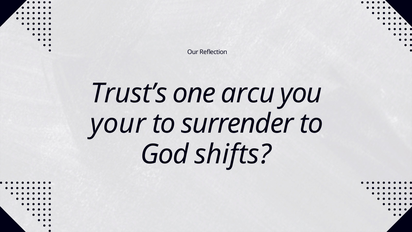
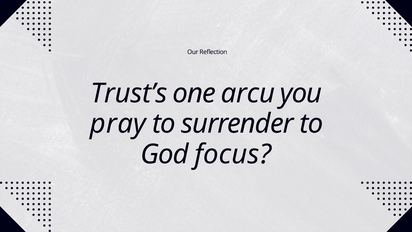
your: your -> pray (118, 124)
shifts: shifts -> focus (233, 154)
